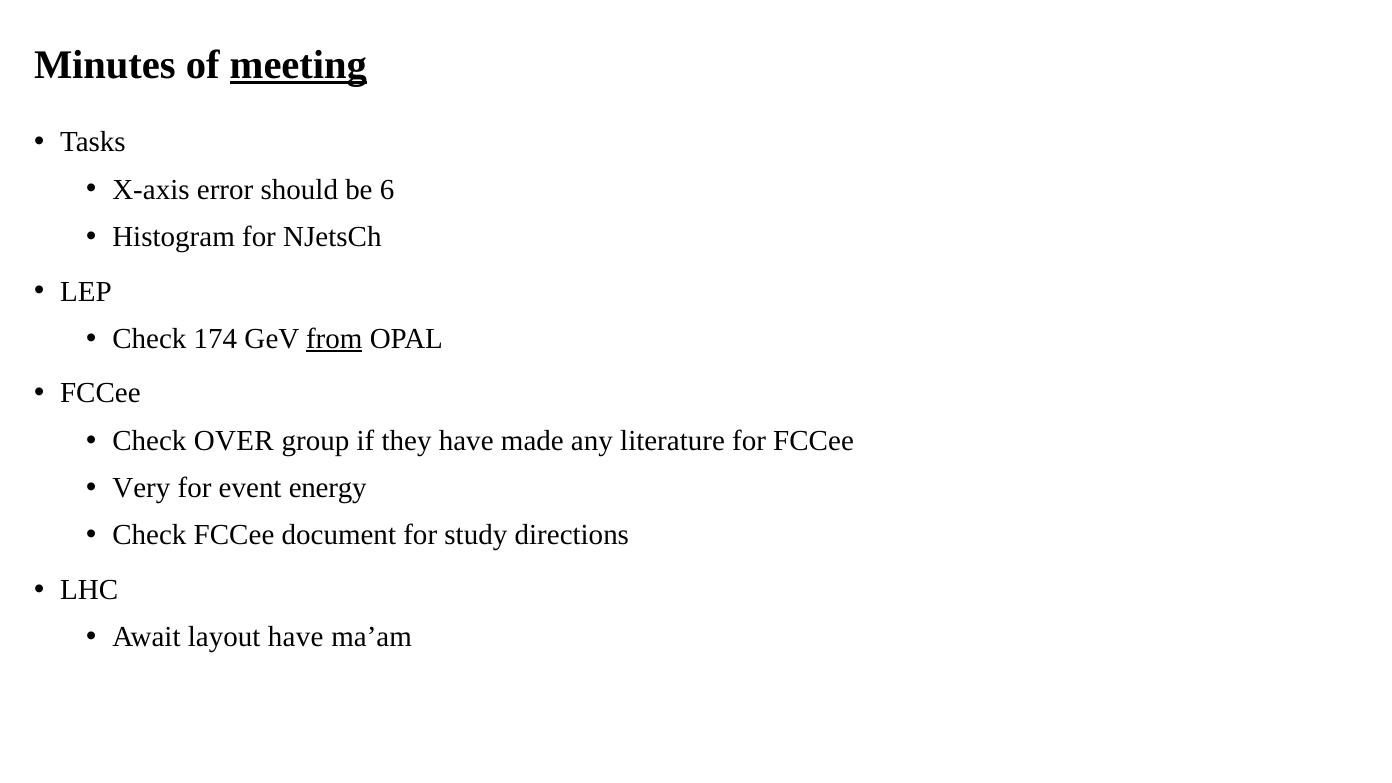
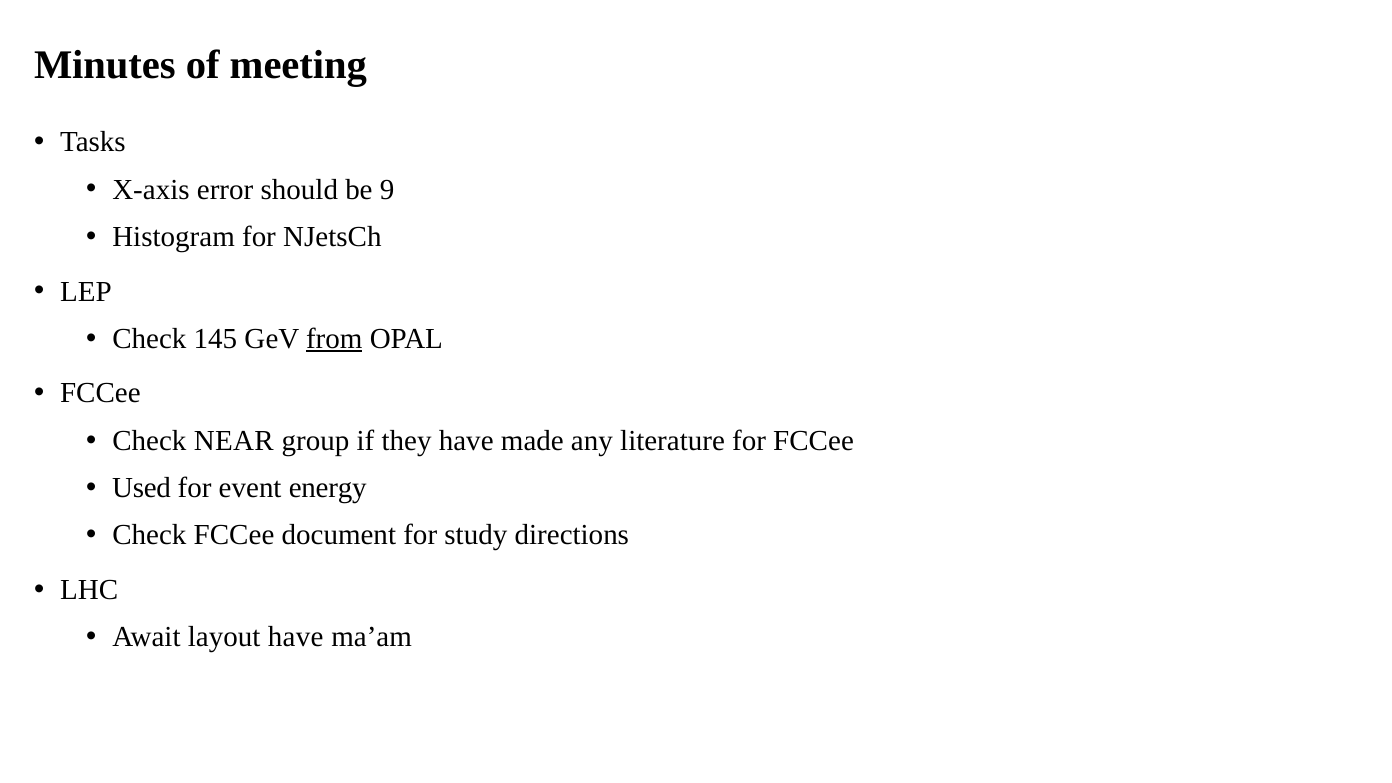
meeting underline: present -> none (298, 65)
6: 6 -> 9 (387, 190)
174: 174 -> 145 (215, 339)
OVER: OVER -> NEAR (234, 441)
Very: Very -> Used (142, 488)
